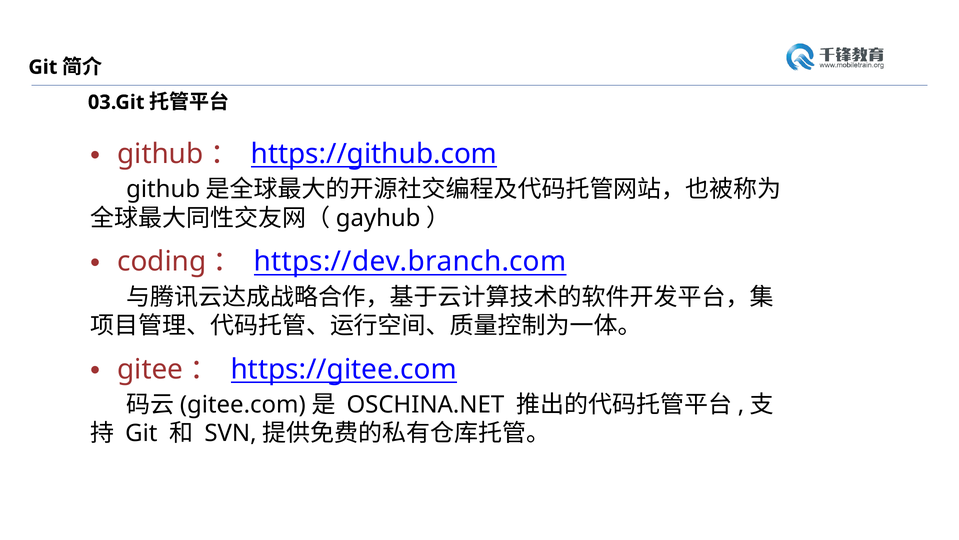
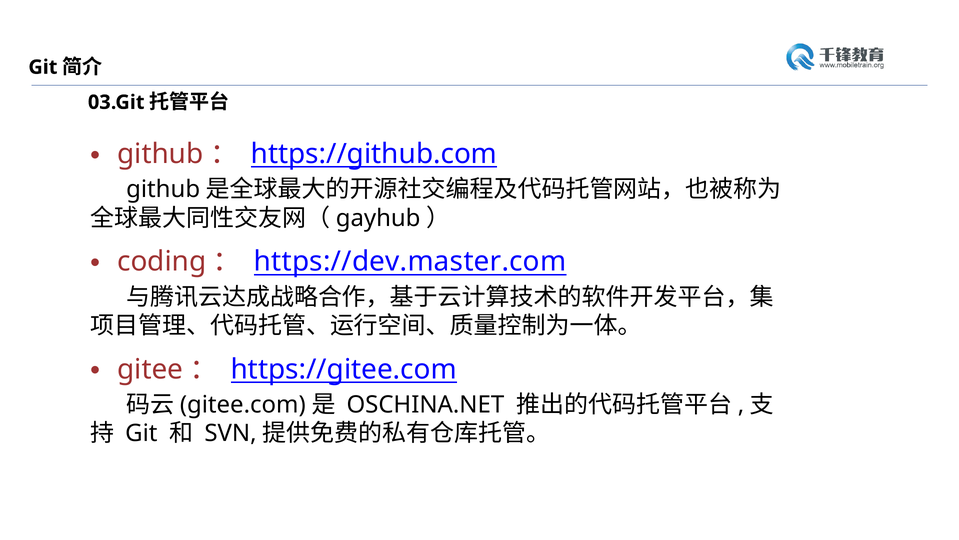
https://dev.branch.com: https://dev.branch.com -> https://dev.master.com (410, 261)
